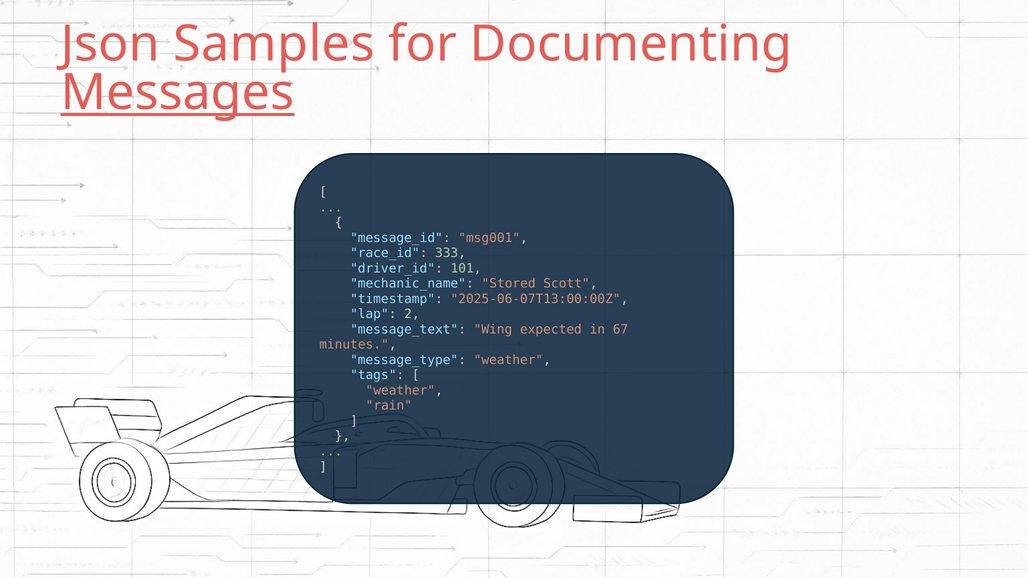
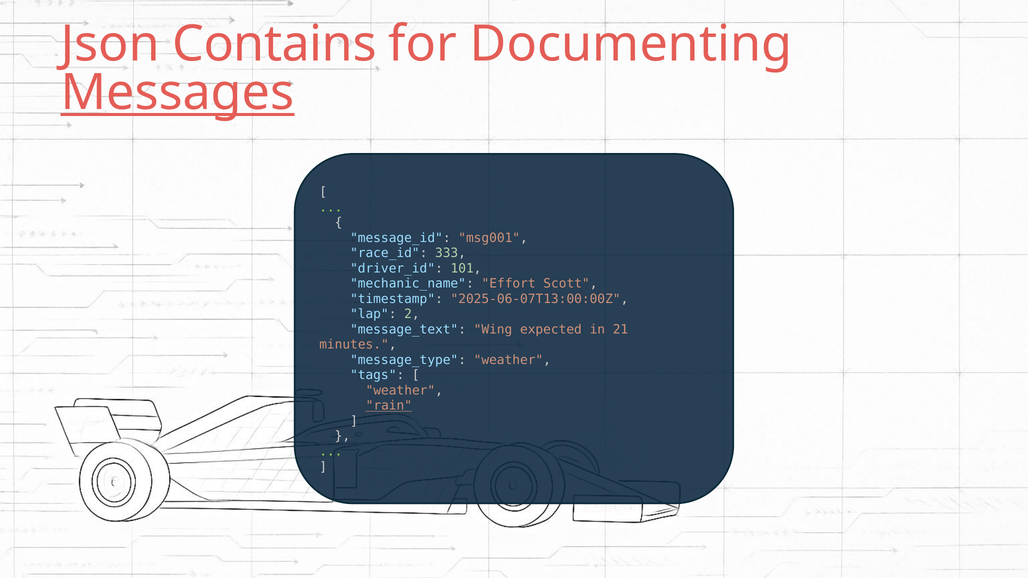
Samples: Samples -> Contains (274, 44)
Stored: Stored -> Effort (509, 284)
67: 67 -> 21 (620, 330)
rain underline: none -> present (389, 406)
